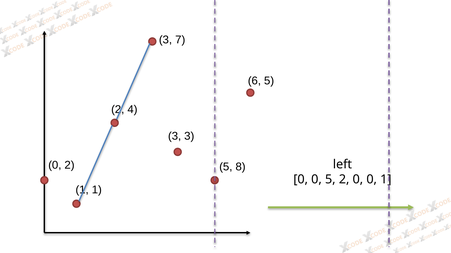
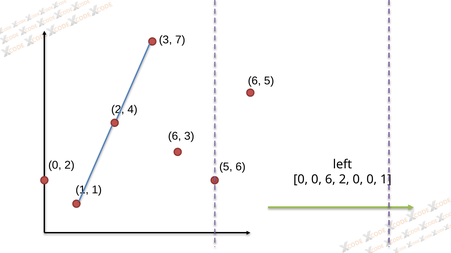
3: 3 -> 6 (175, 136)
5 8: 8 -> 6 (241, 167)
0 5: 5 -> 6 (330, 180)
